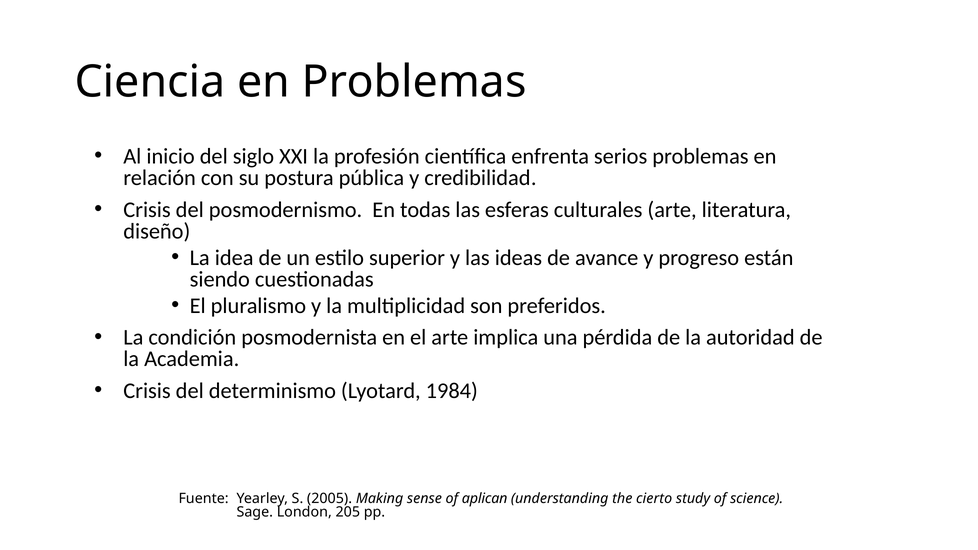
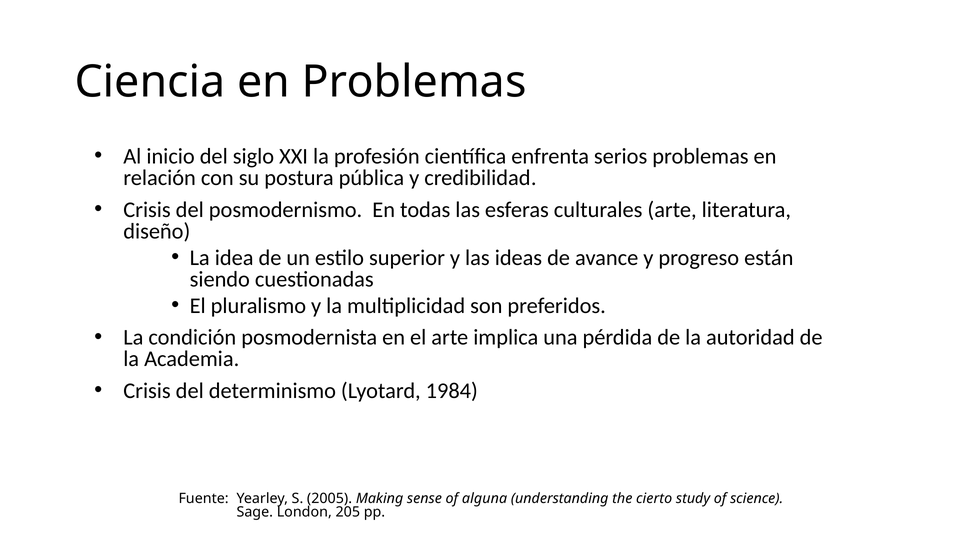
aplican: aplican -> alguna (485, 498)
